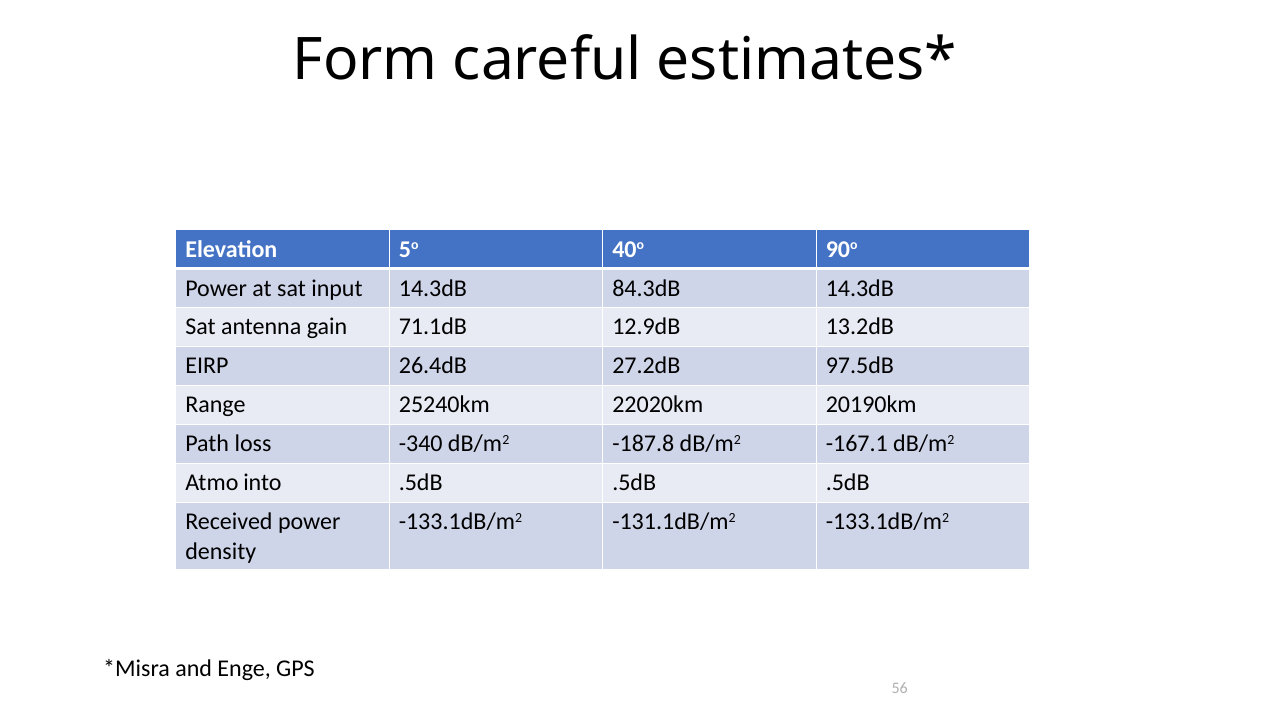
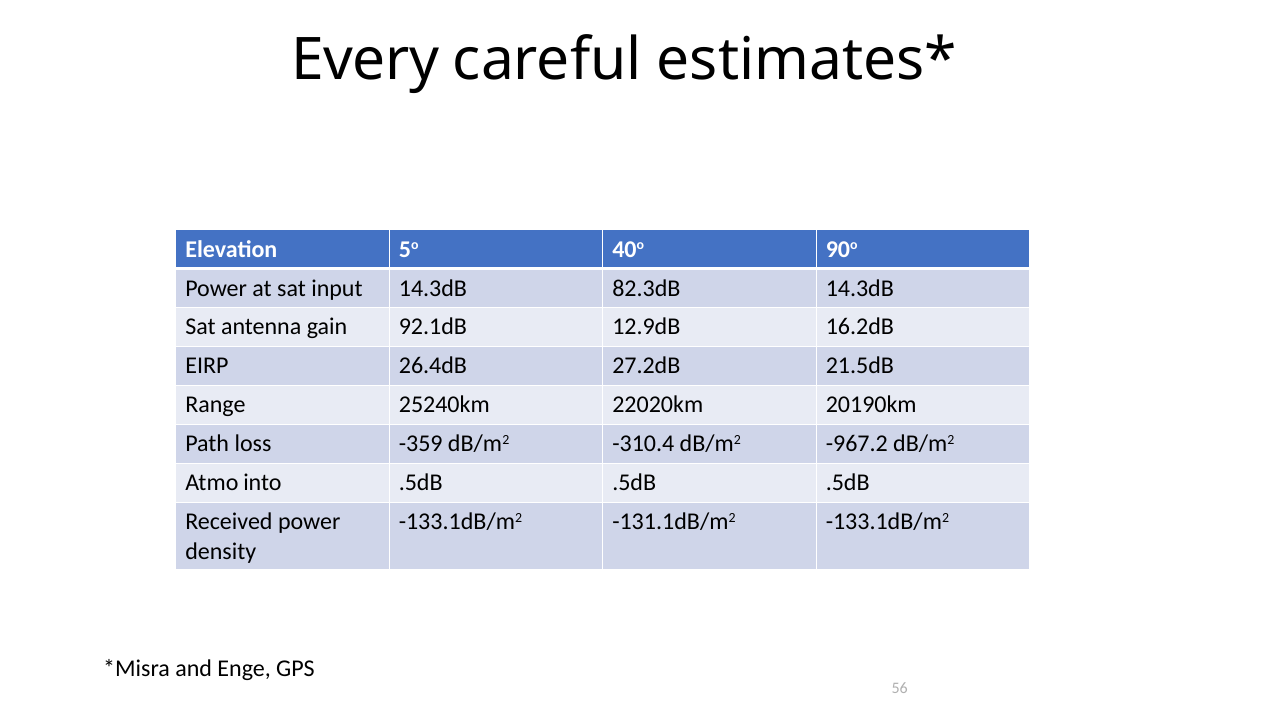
Form: Form -> Every (365, 60)
84.3dB: 84.3dB -> 82.3dB (646, 288)
71.1dB: 71.1dB -> 92.1dB (433, 327)
13.2dB: 13.2dB -> 16.2dB (860, 327)
97.5dB: 97.5dB -> 21.5dB (860, 366)
-340: -340 -> -359 (421, 444)
-187.8: -187.8 -> -310.4 (643, 444)
-167.1: -167.1 -> -967.2 (857, 444)
